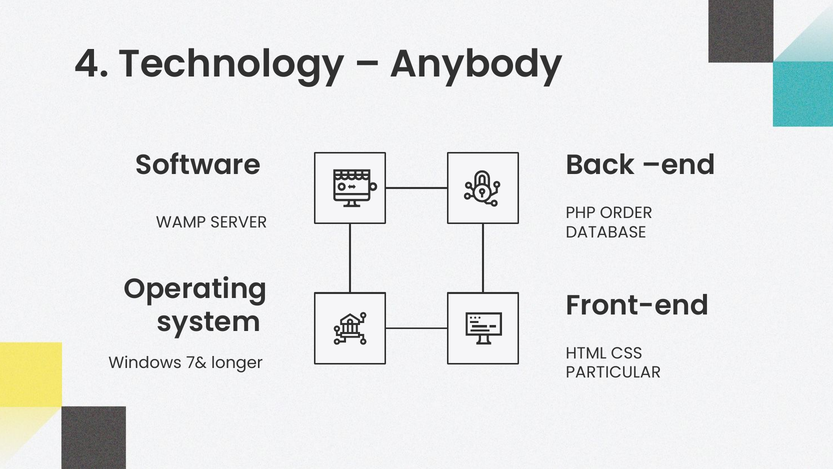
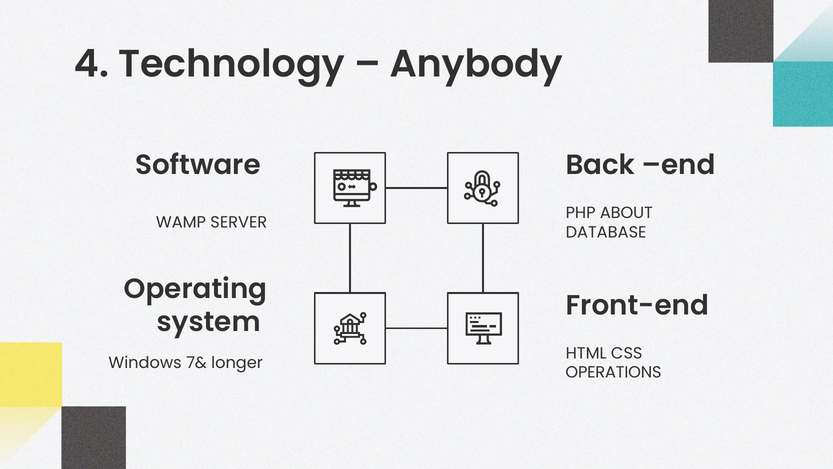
ORDER: ORDER -> ABOUT (626, 213)
PARTICULAR: PARTICULAR -> OPERATIONS (613, 372)
